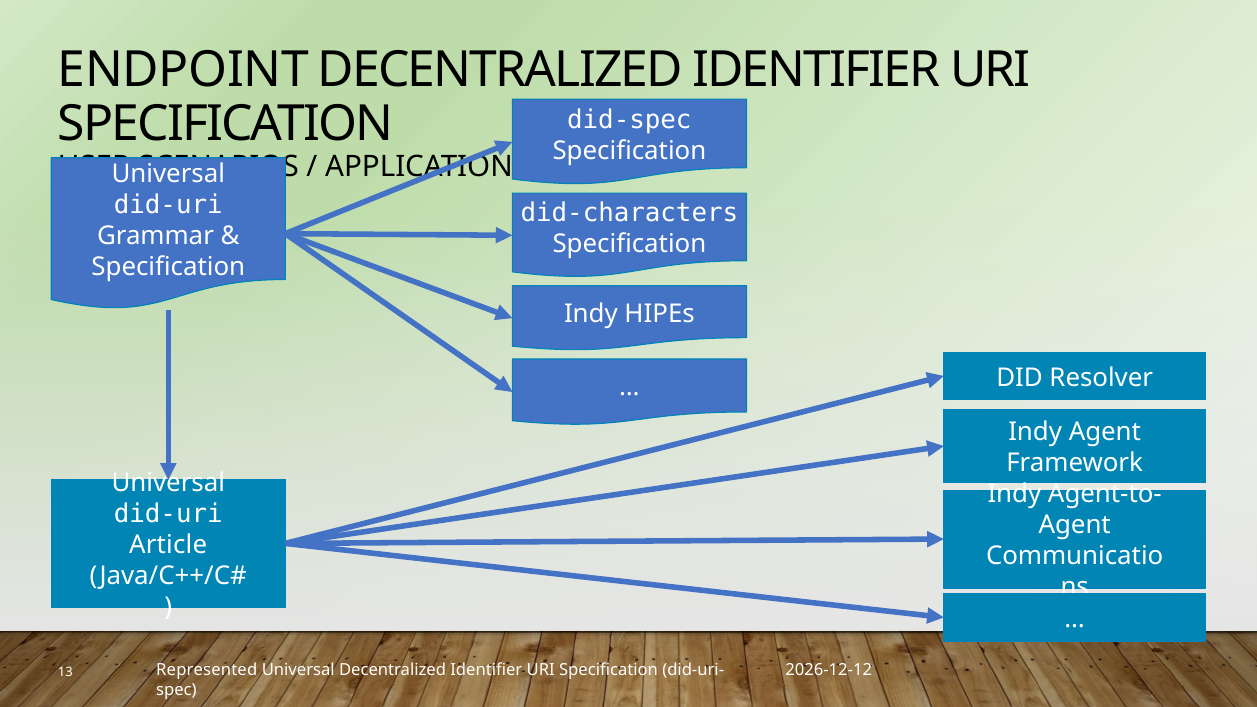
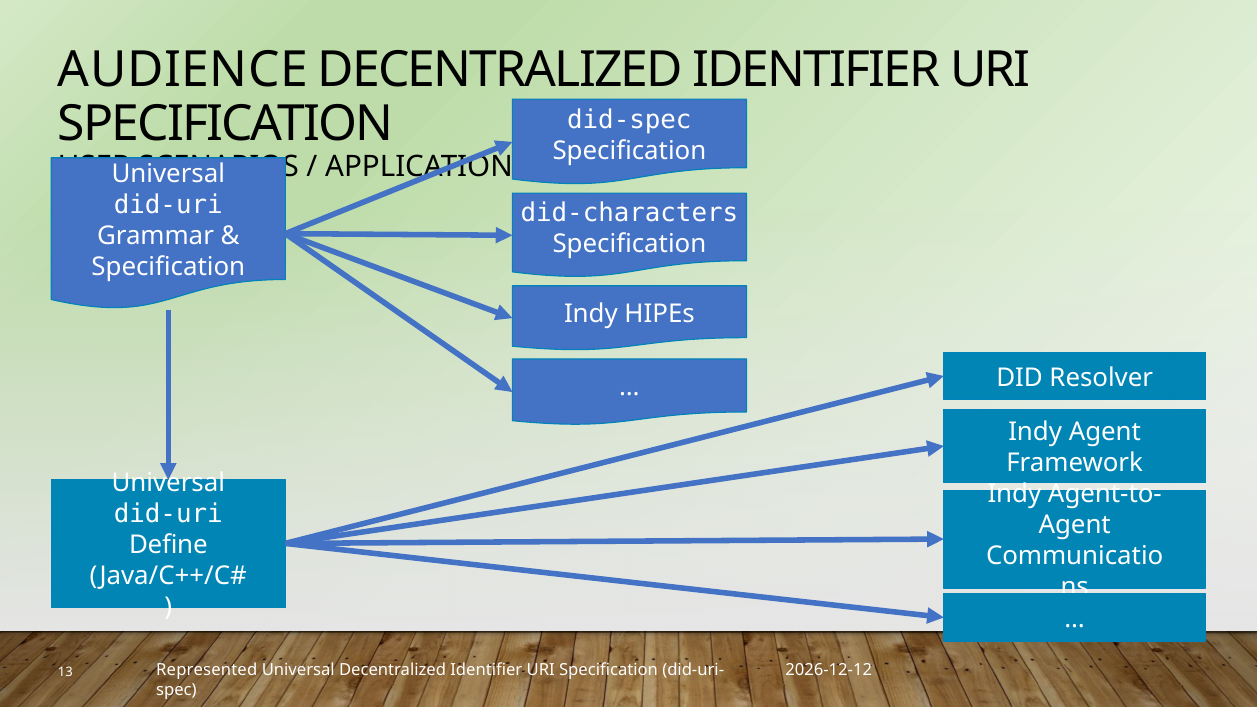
ENDPOINT: ENDPOINT -> AUDIENCE (183, 70)
Article: Article -> Define (168, 545)
